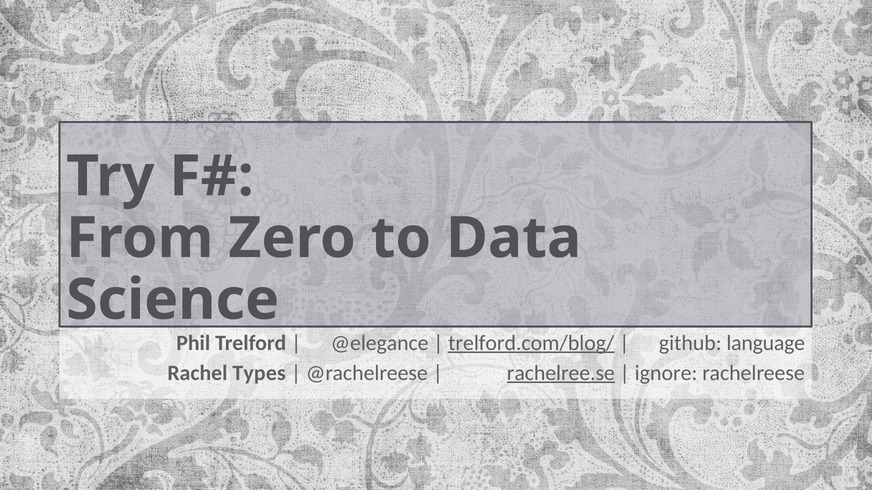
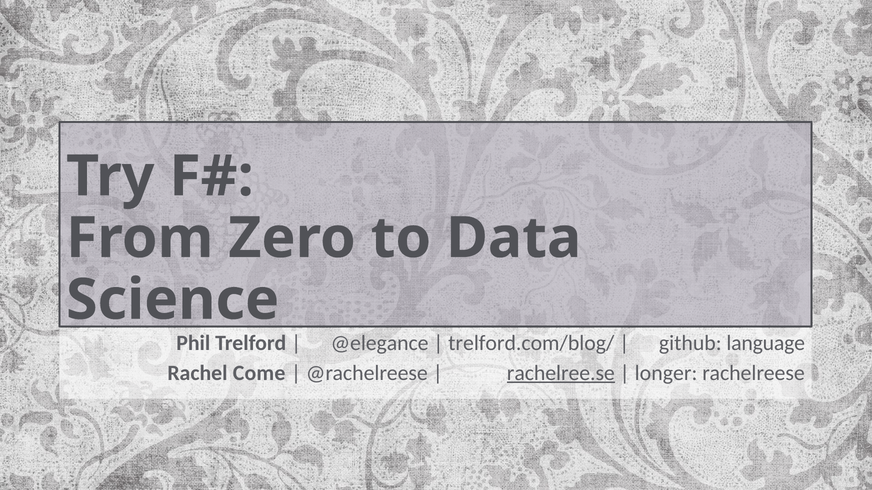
trelford.com/blog/ underline: present -> none (531, 343)
Types: Types -> Come (259, 373)
ignore: ignore -> longer (666, 373)
